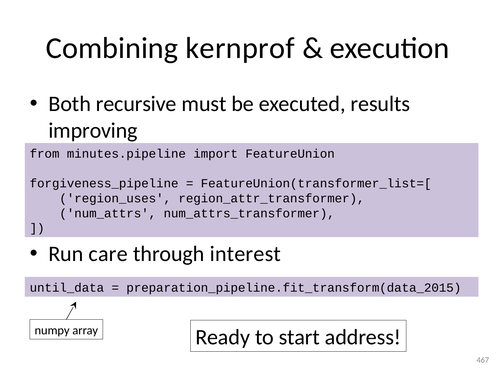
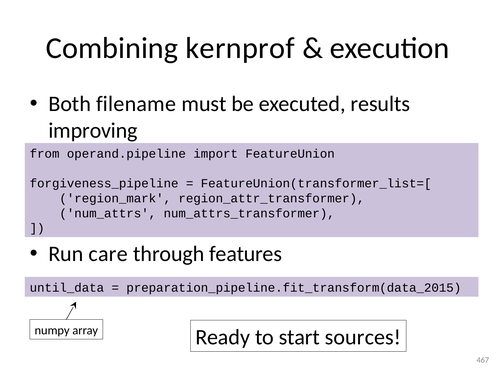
recursive: recursive -> filename (136, 104)
minutes.pipeline: minutes.pipeline -> operand.pipeline (126, 154)
region_uses: region_uses -> region_mark (115, 198)
interest: interest -> features (246, 254)
address: address -> sources (363, 337)
